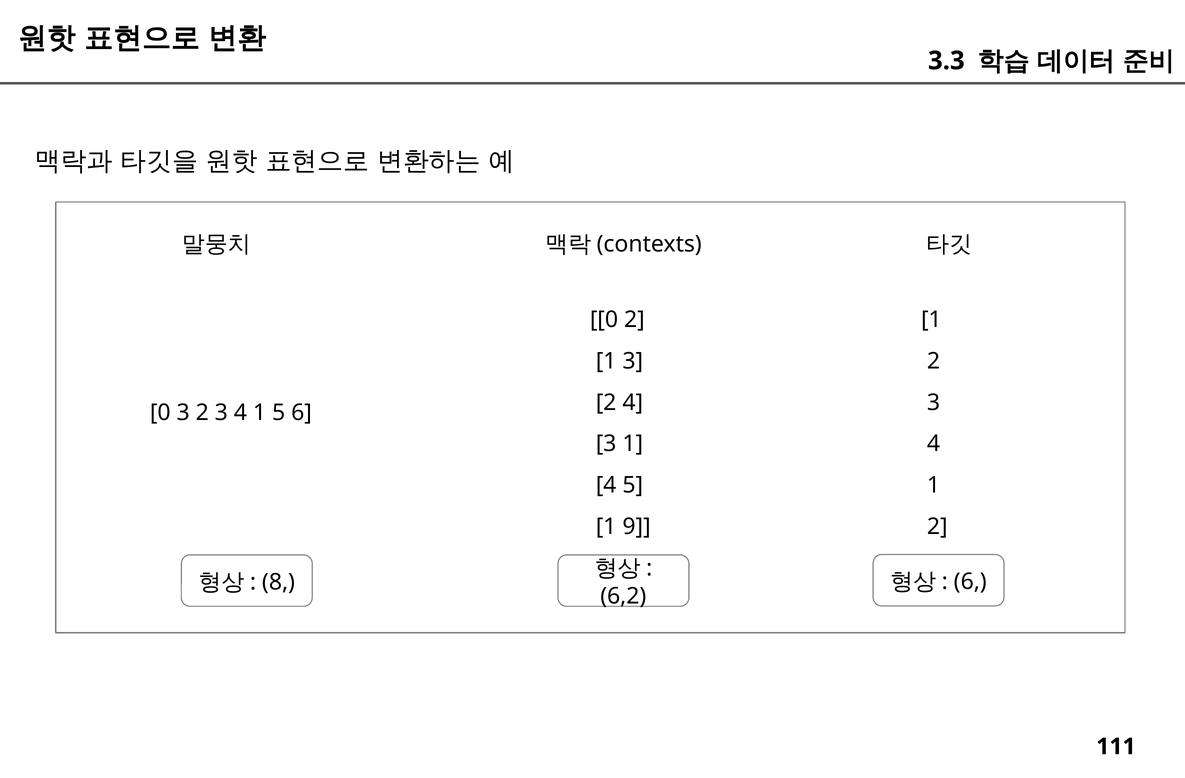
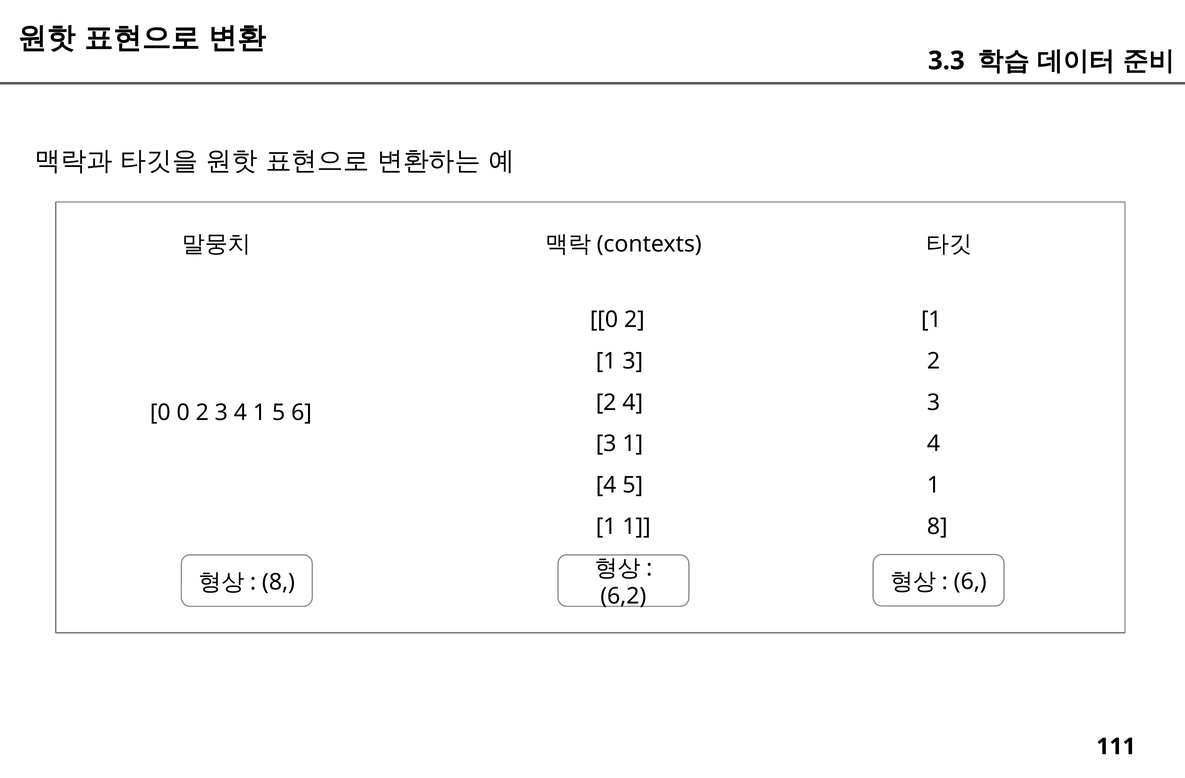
0 3: 3 -> 0 (183, 413)
9: 9 -> 1 (637, 527)
2: 2 -> 8 (937, 527)
